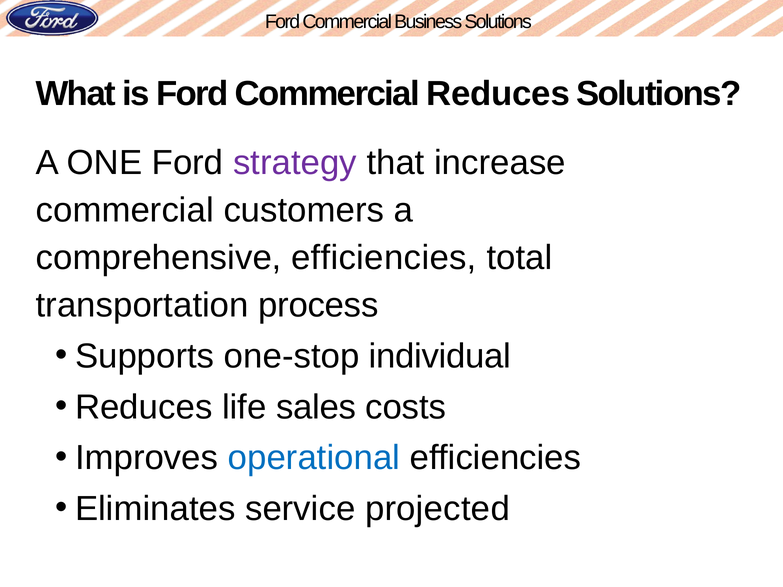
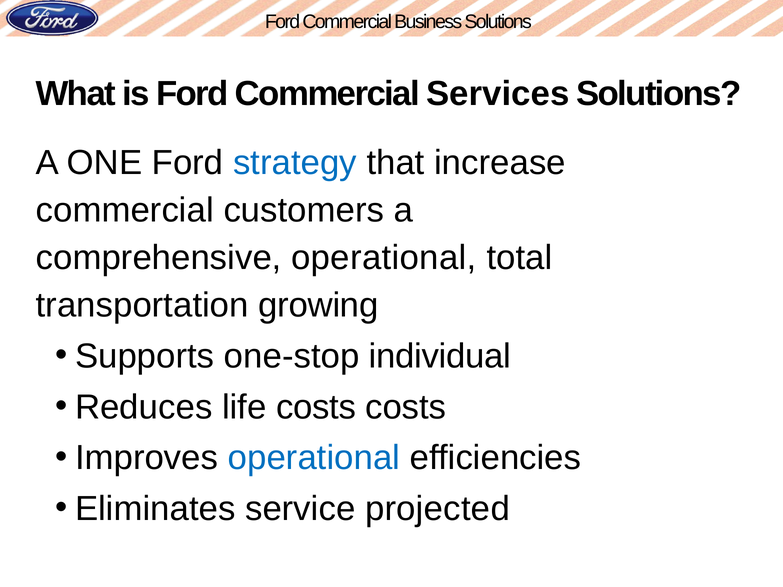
Commercial Reduces: Reduces -> Services (498, 94)
strategy colour: purple -> blue (295, 163)
comprehensive efficiencies: efficiencies -> operational (384, 258)
process: process -> growing (318, 306)
life sales: sales -> costs (316, 407)
